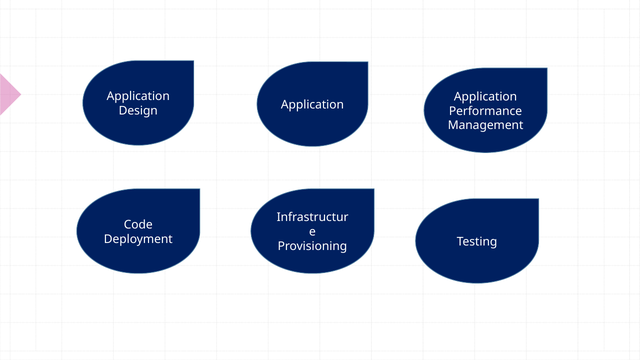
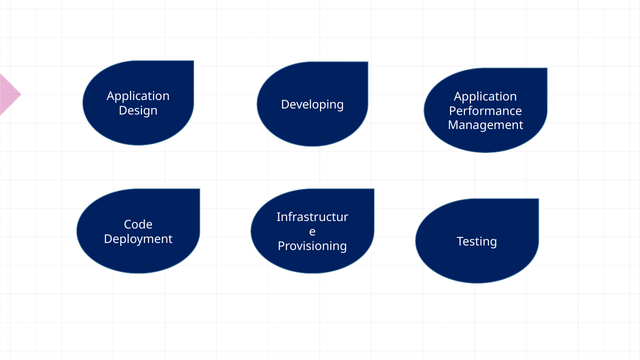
Application: Application -> Developing (312, 105)
